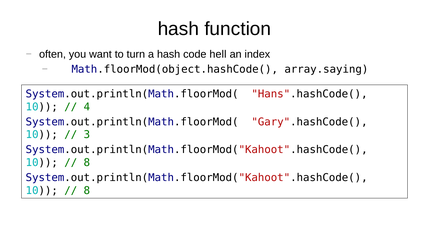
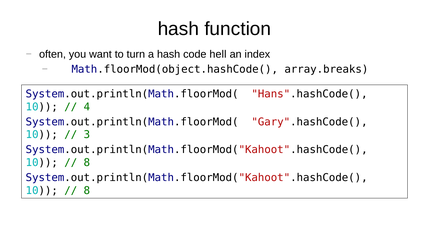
array.saying: array.saying -> array.breaks (326, 70)
